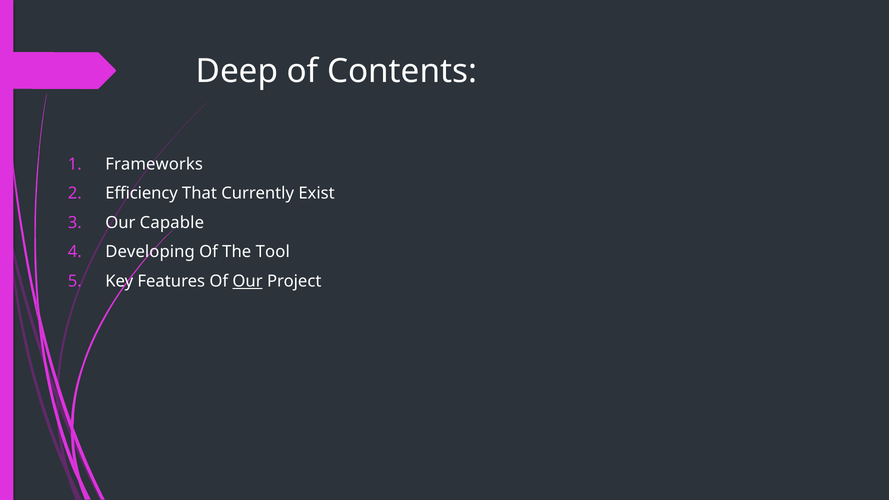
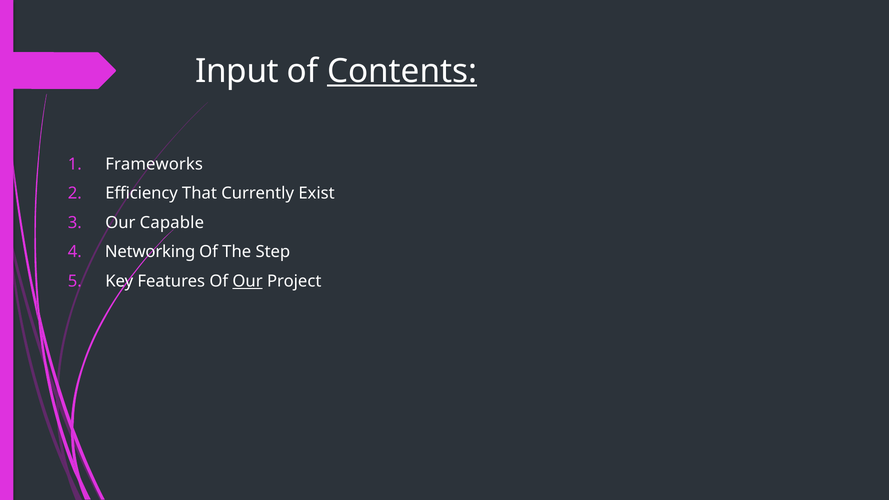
Deep: Deep -> Input (237, 71)
Contents underline: none -> present (402, 71)
Developing: Developing -> Networking (150, 252)
Tool: Tool -> Step (273, 252)
